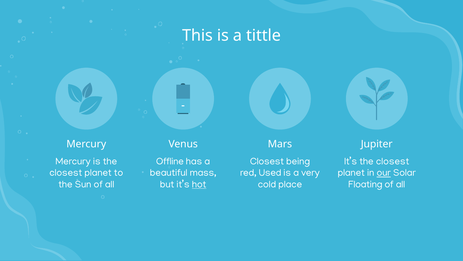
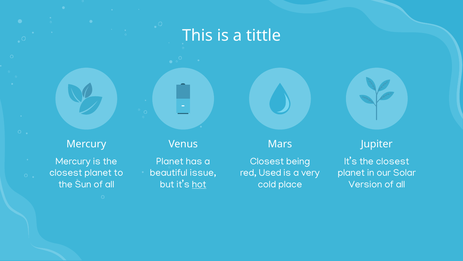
Offline: Offline -> Planet (170, 161)
mass: mass -> issue (203, 172)
our underline: present -> none (384, 172)
Floating: Floating -> Version (365, 184)
